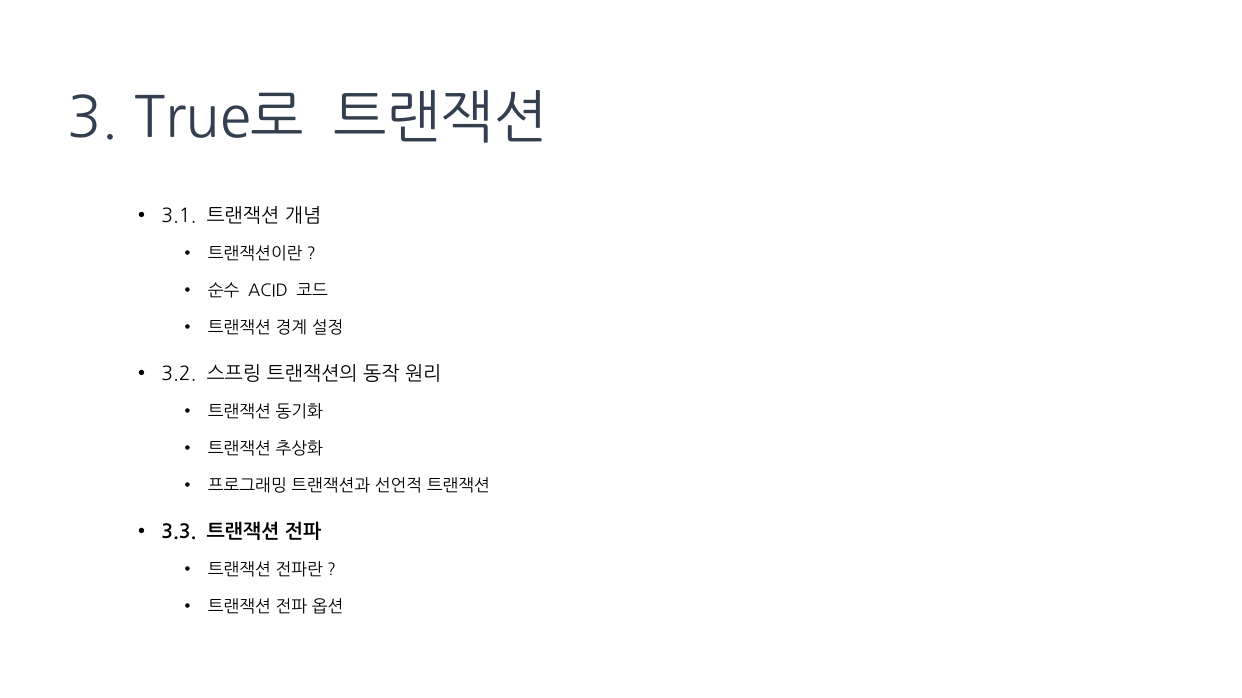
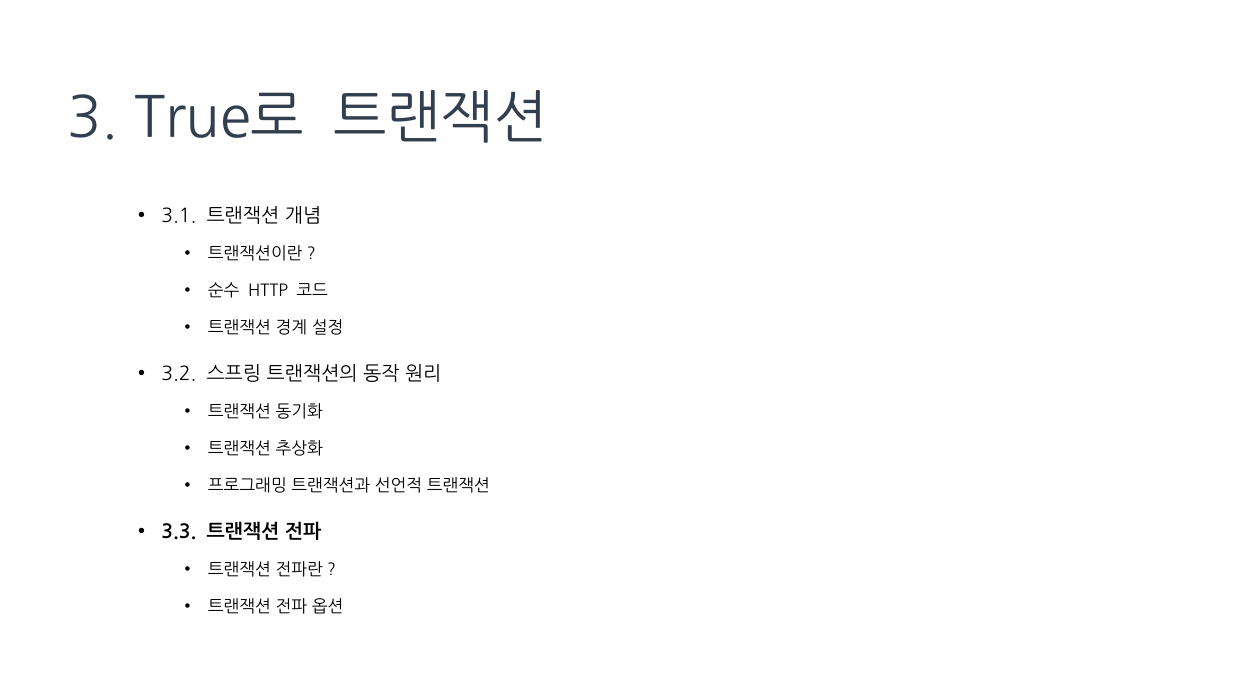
ACID: ACID -> HTTP (268, 291)
